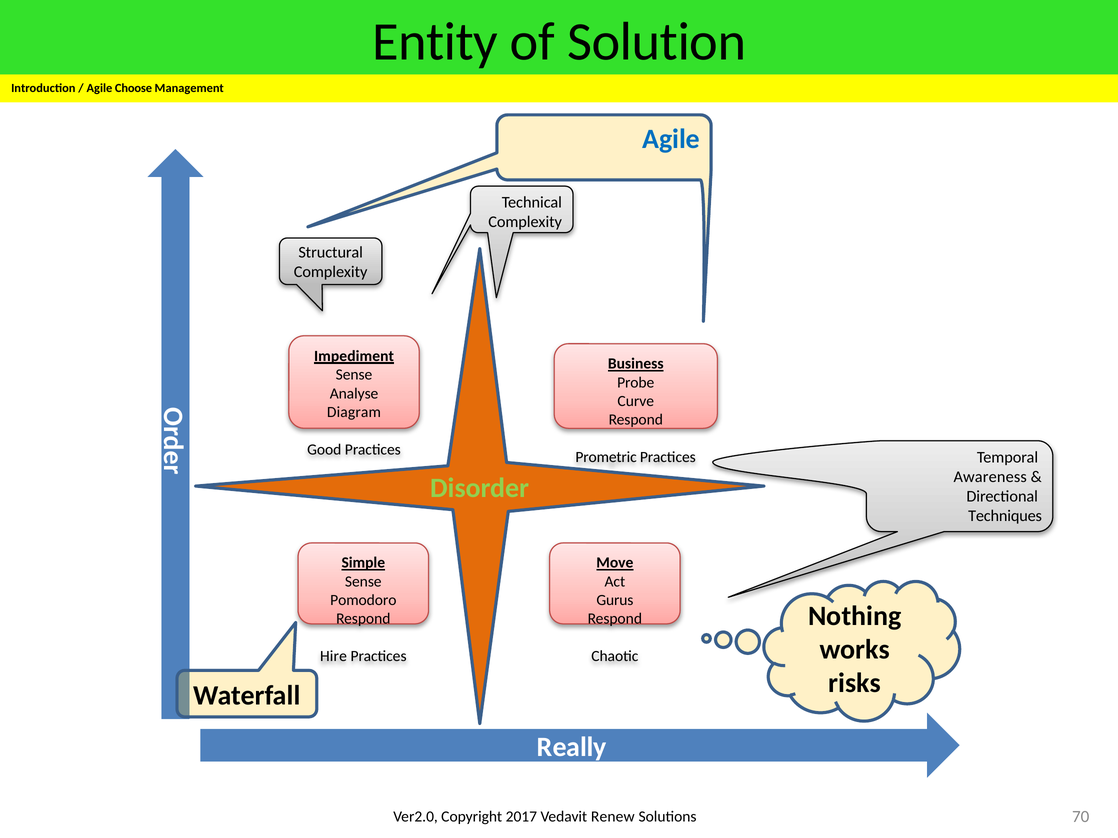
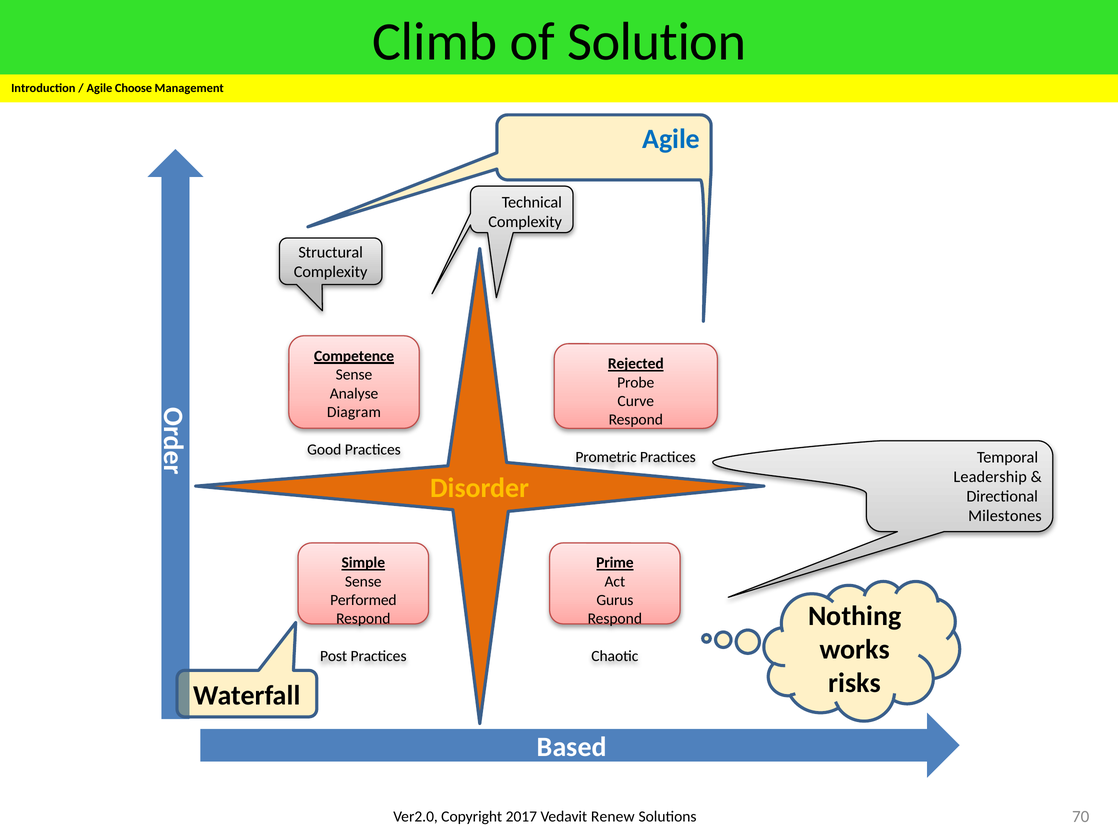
Entity: Entity -> Climb (435, 42)
Impediment: Impediment -> Competence (354, 356)
Business: Business -> Rejected (636, 364)
Awareness: Awareness -> Leadership (990, 477)
Disorder colour: light green -> yellow (480, 488)
Techniques: Techniques -> Milestones (1005, 516)
Move: Move -> Prime (615, 563)
Pomodoro: Pomodoro -> Performed (363, 600)
Hire: Hire -> Post (334, 656)
Really: Really -> Based (572, 748)
